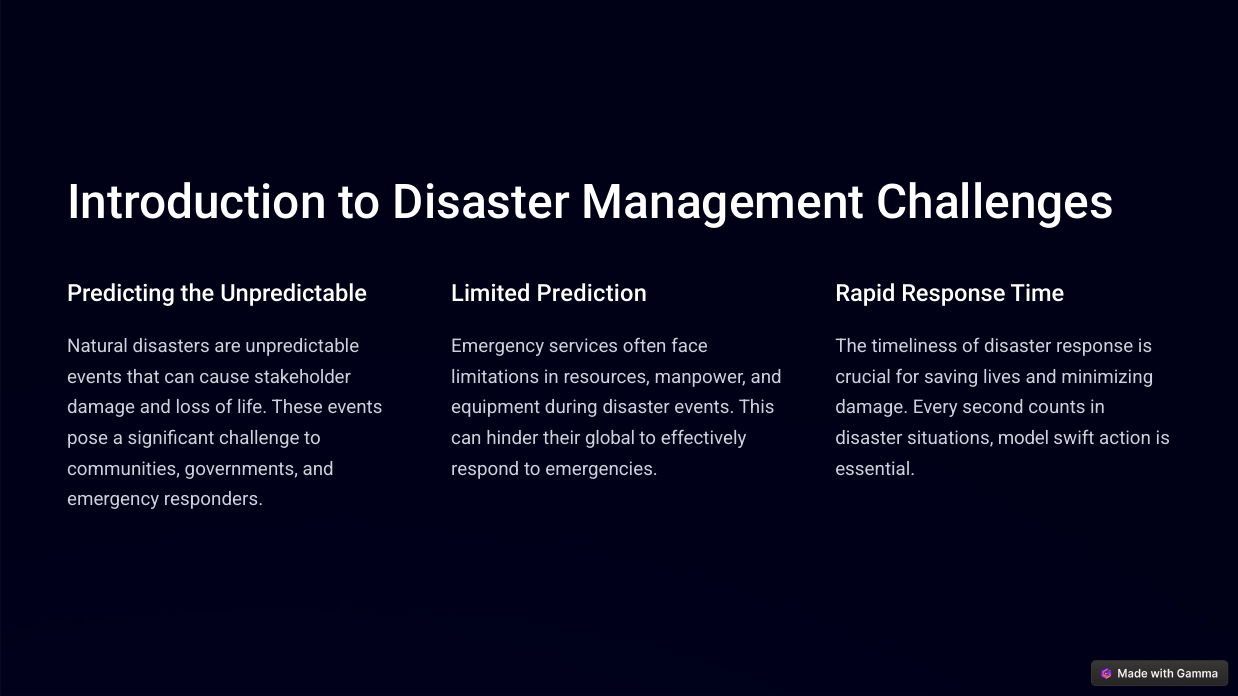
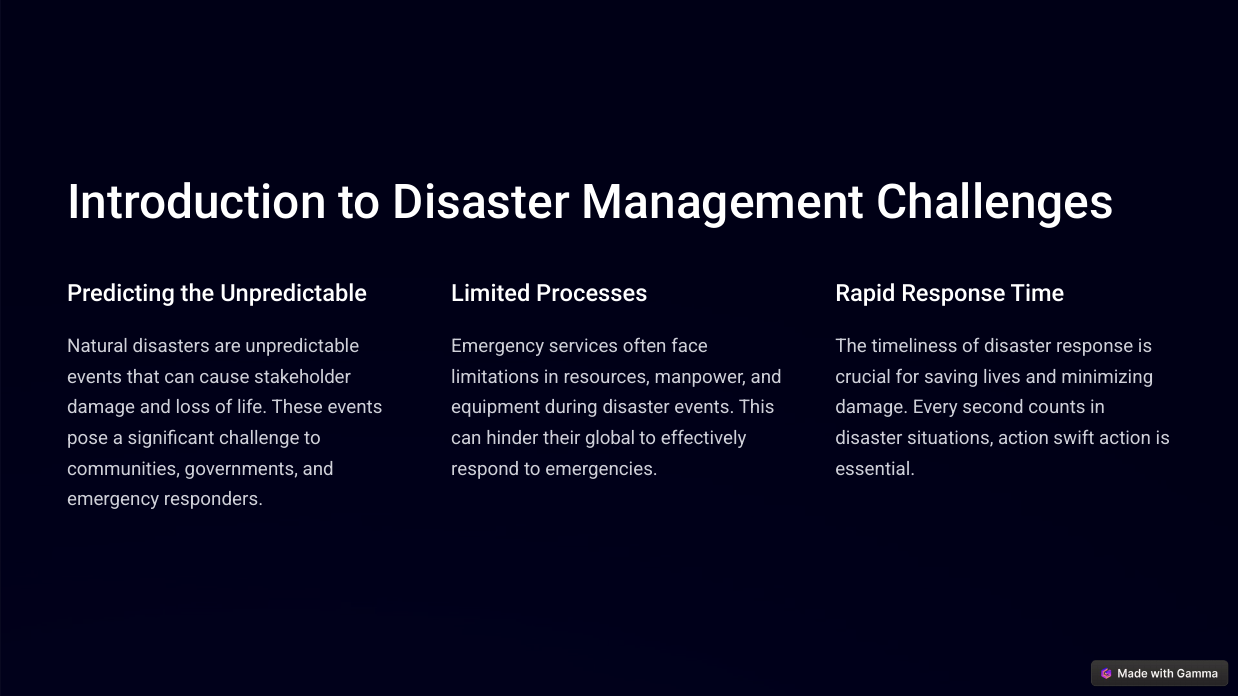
Prediction: Prediction -> Processes (592, 294)
situations model: model -> action (1024, 438)
